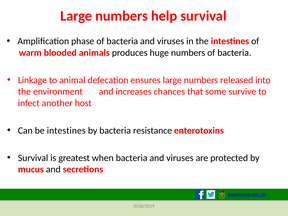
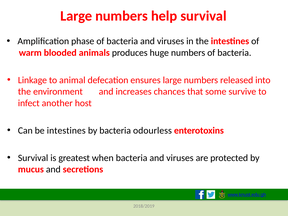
resistance: resistance -> odourless (152, 131)
